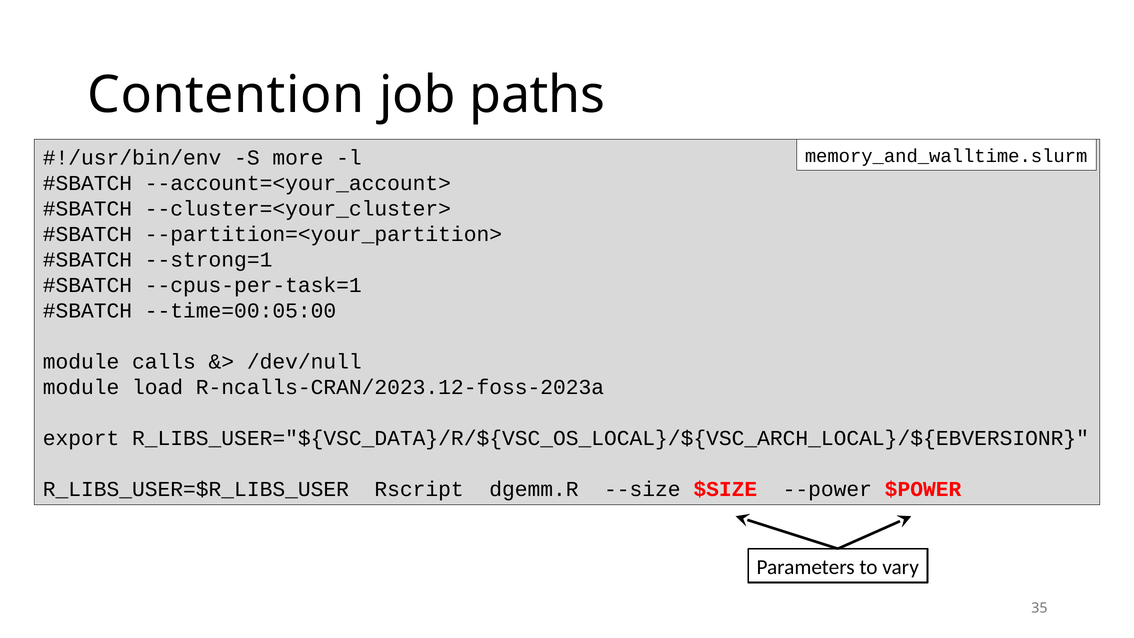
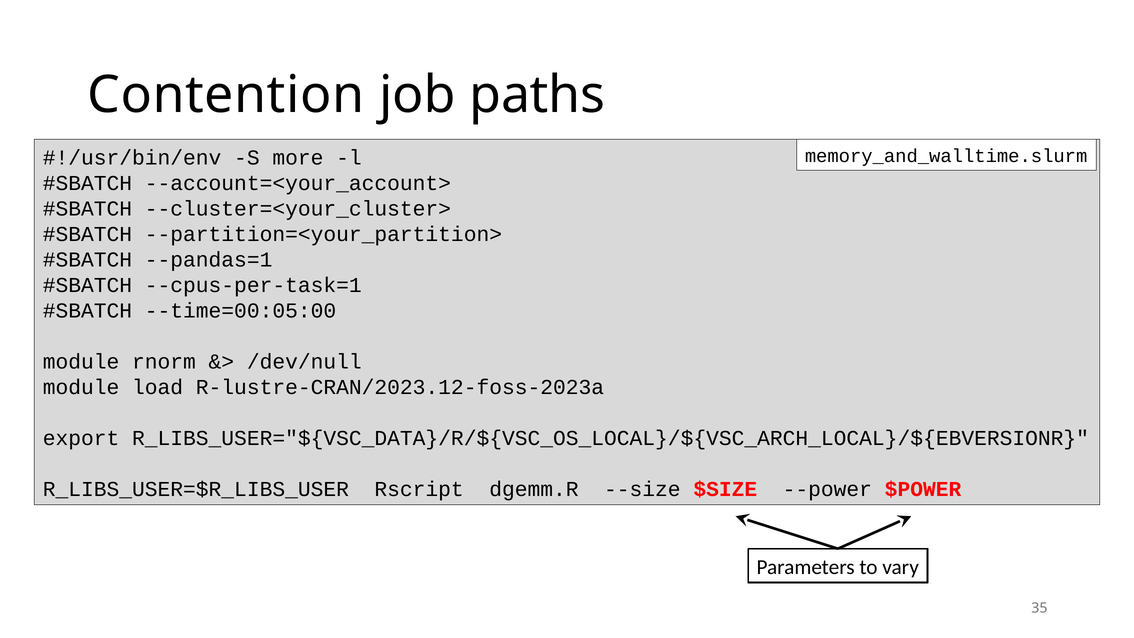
--strong=1: --strong=1 -> --pandas=1 (209, 260)
calls: calls -> rnorm (164, 362)
R-ncalls-CRAN/2023.12-foss-2023a: R-ncalls-CRAN/2023.12-foss-2023a -> R-lustre-CRAN/2023.12-foss-2023a (400, 387)
